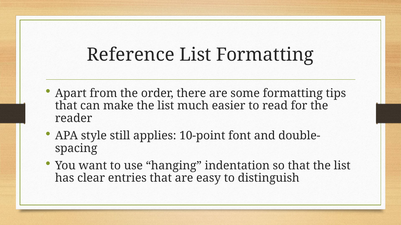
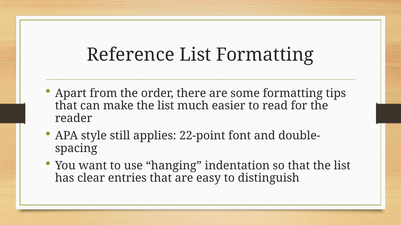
10-point: 10-point -> 22-point (202, 136)
